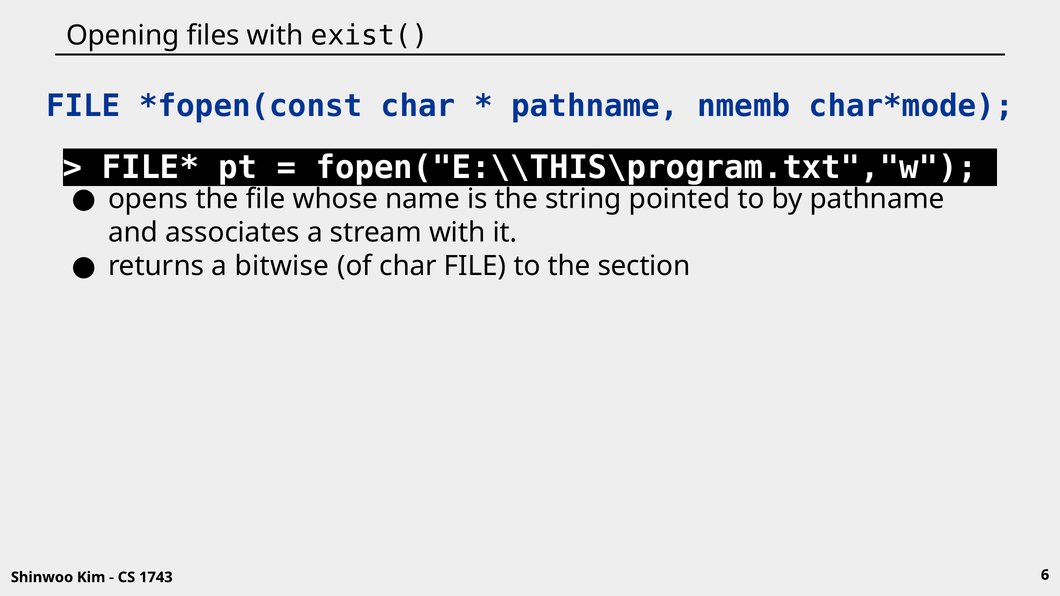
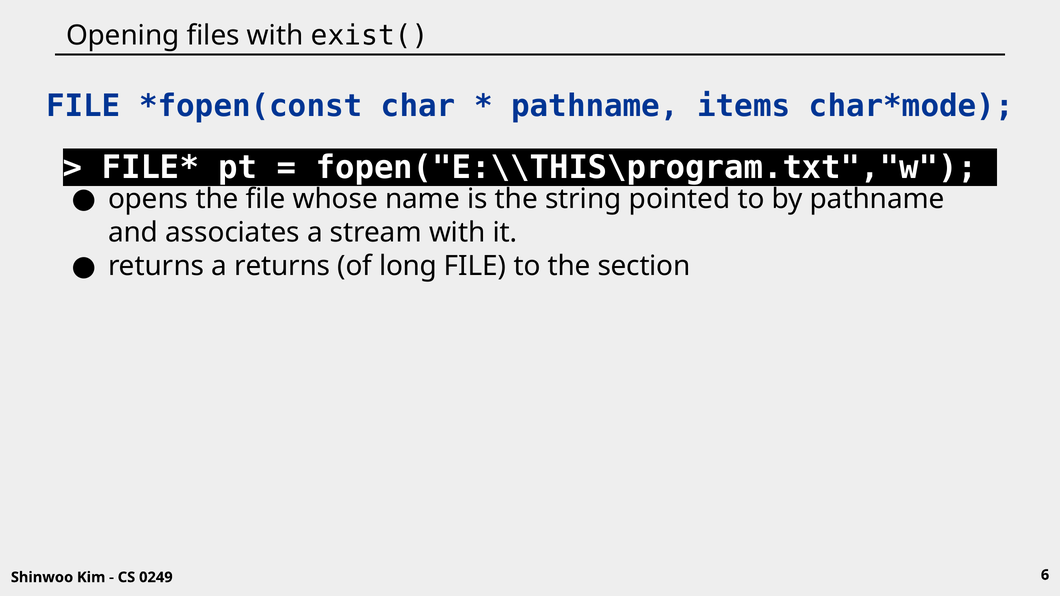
nmemb: nmemb -> items (744, 106)
a bitwise: bitwise -> returns (282, 266)
of char: char -> long (408, 266)
1743: 1743 -> 0249 (156, 578)
